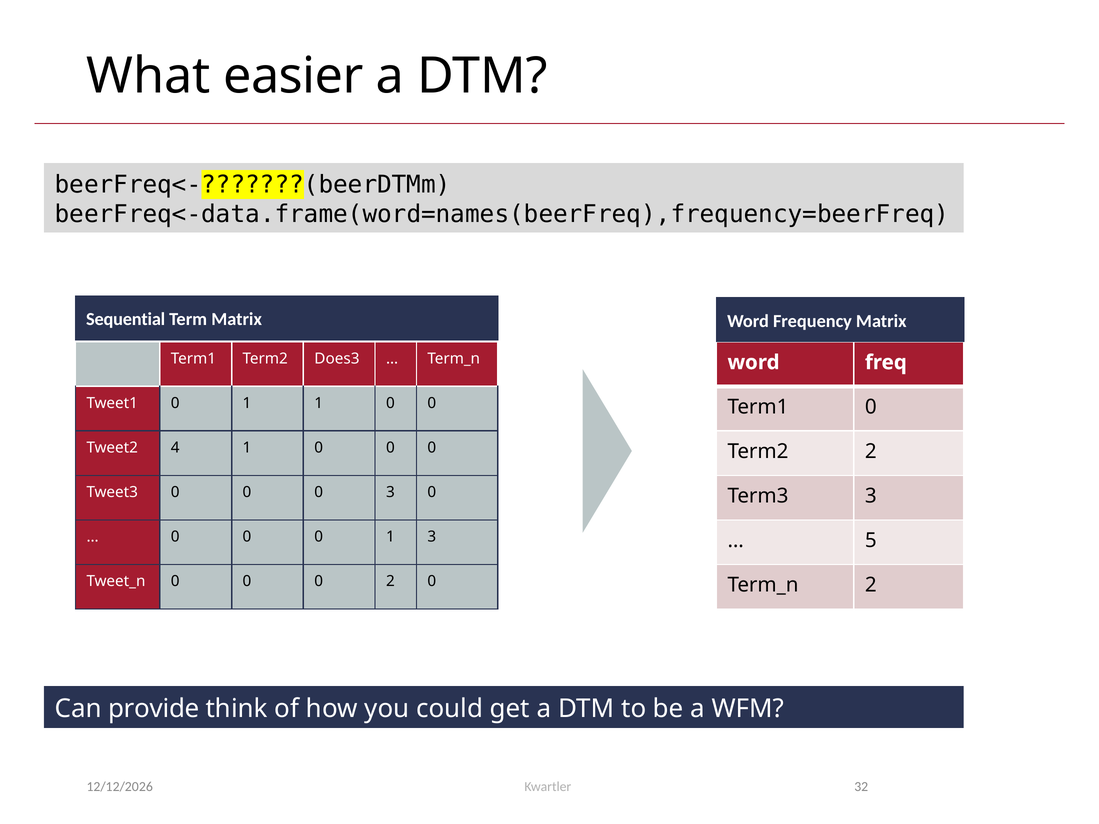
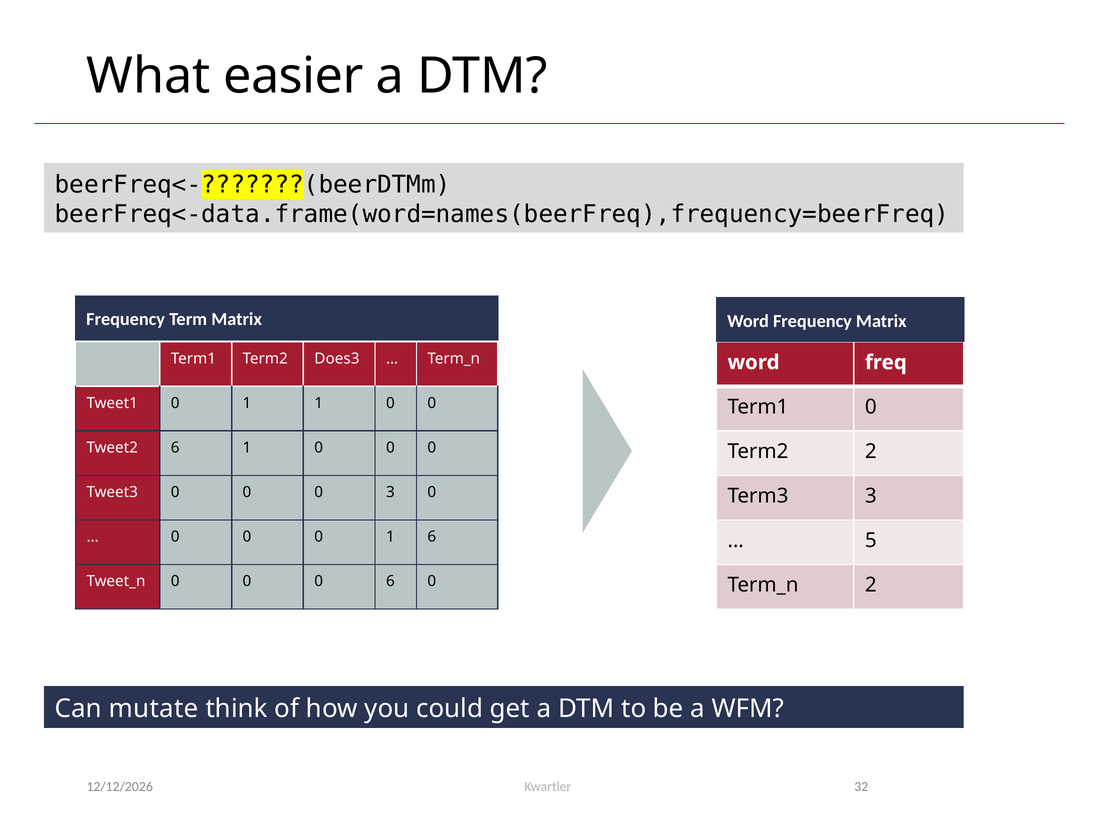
Sequential: Sequential -> Frequency (126, 319)
Tweet2 4: 4 -> 6 (175, 448)
1 3: 3 -> 6 (432, 537)
0 2: 2 -> 6 (390, 581)
provide: provide -> mutate (154, 709)
